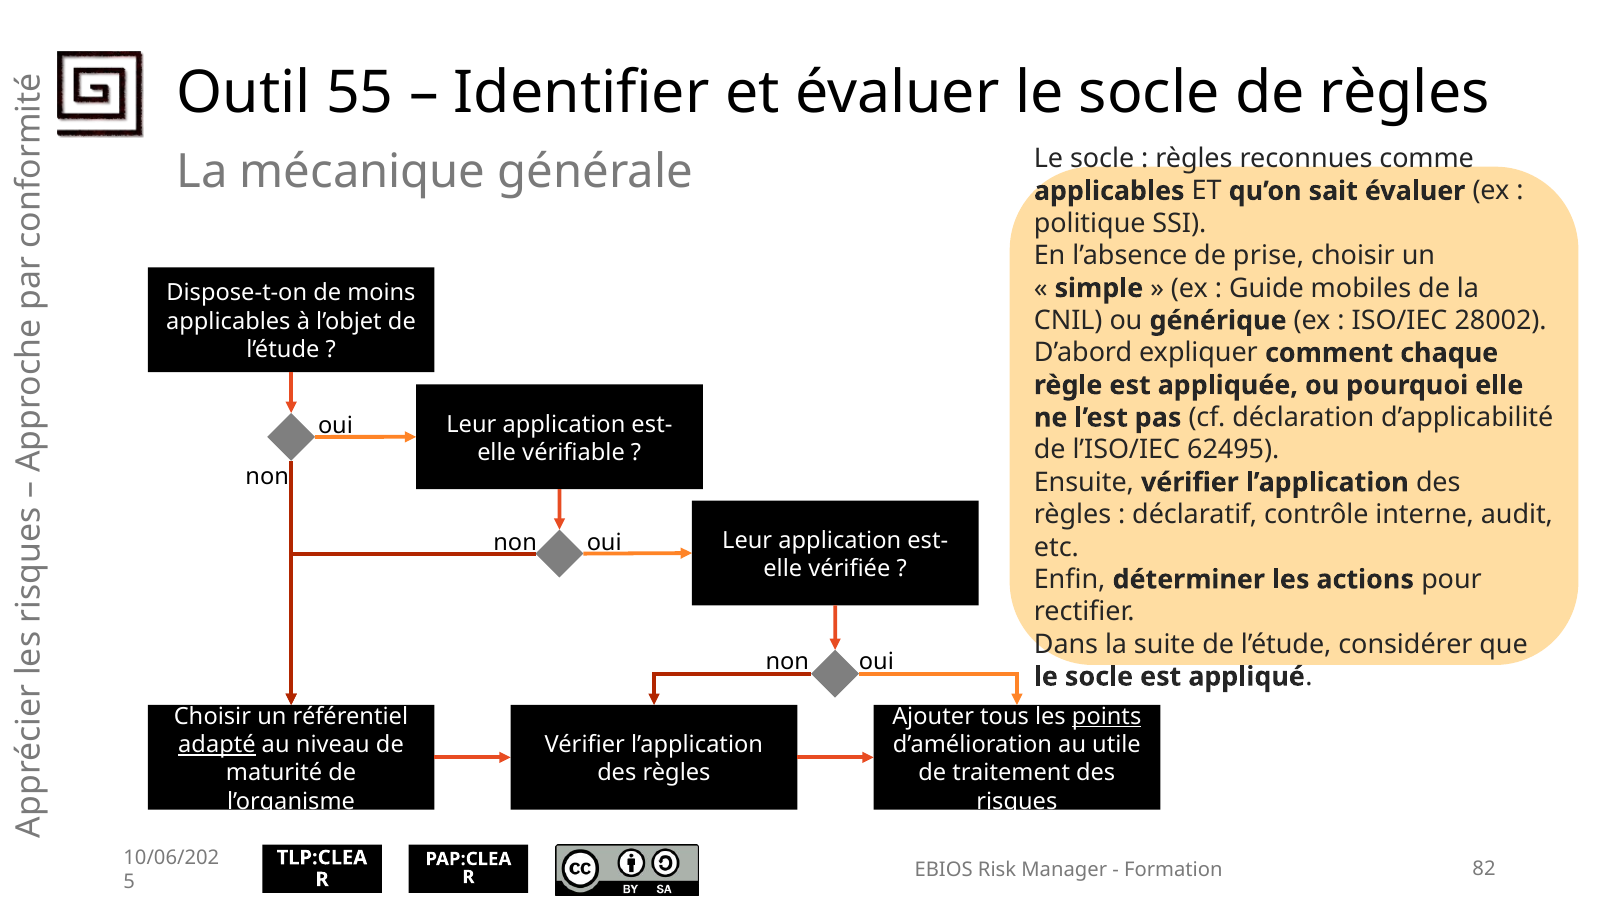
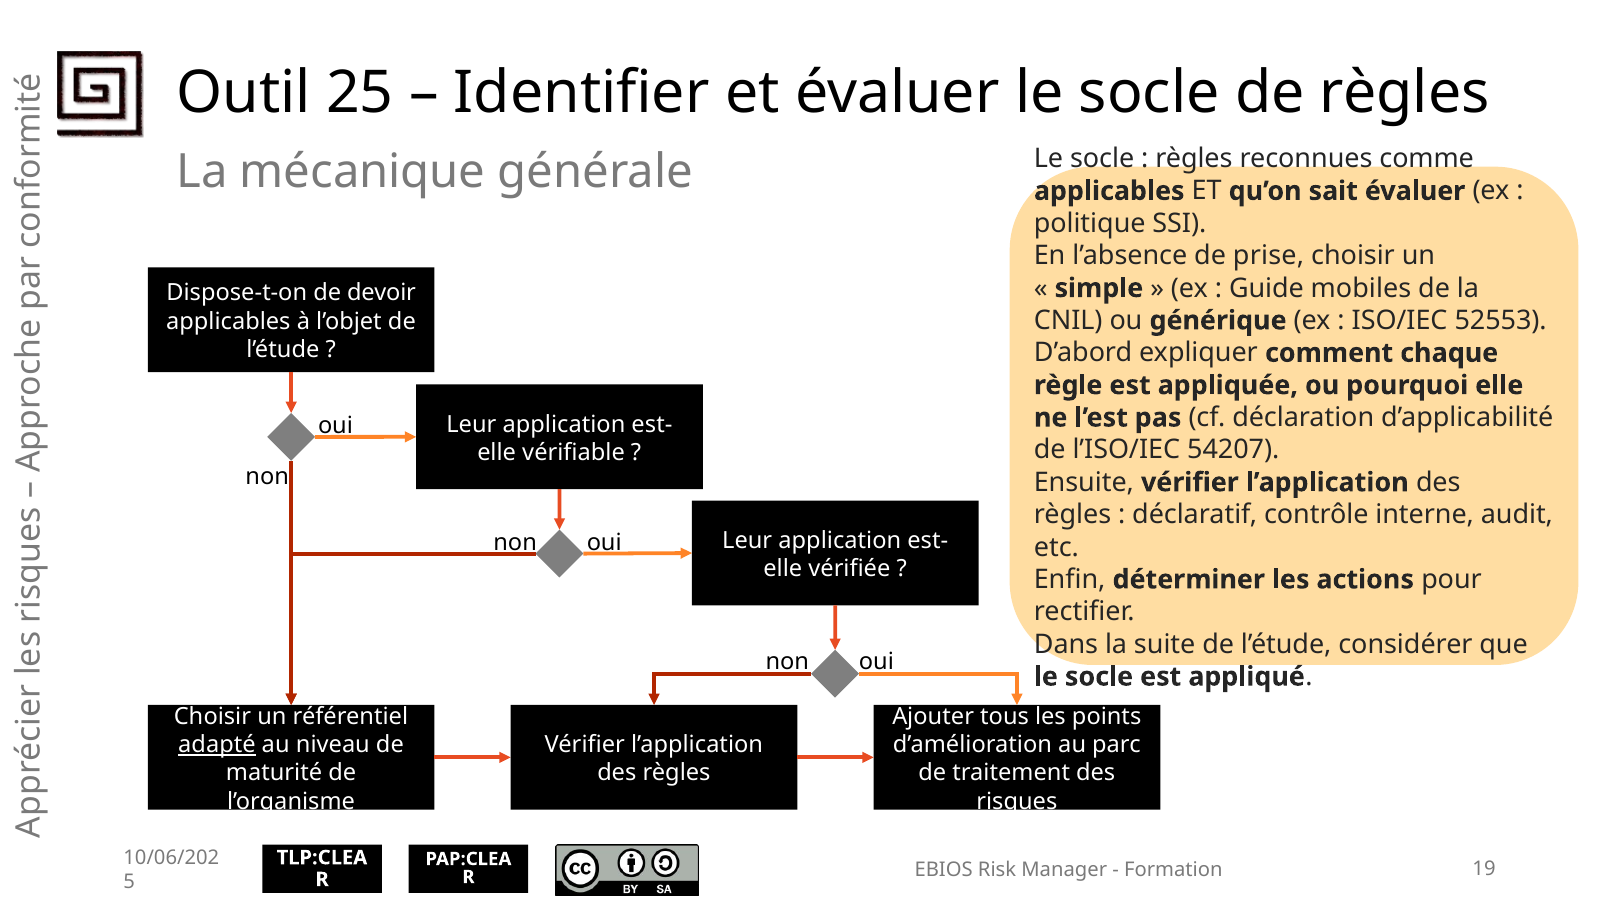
55: 55 -> 25 (360, 93)
moins: moins -> devoir (381, 293)
28002: 28002 -> 52553 (1501, 320)
62495: 62495 -> 54207 (1233, 450)
points underline: present -> none (1107, 716)
utile: utile -> parc (1117, 745)
82: 82 -> 19 (1484, 868)
